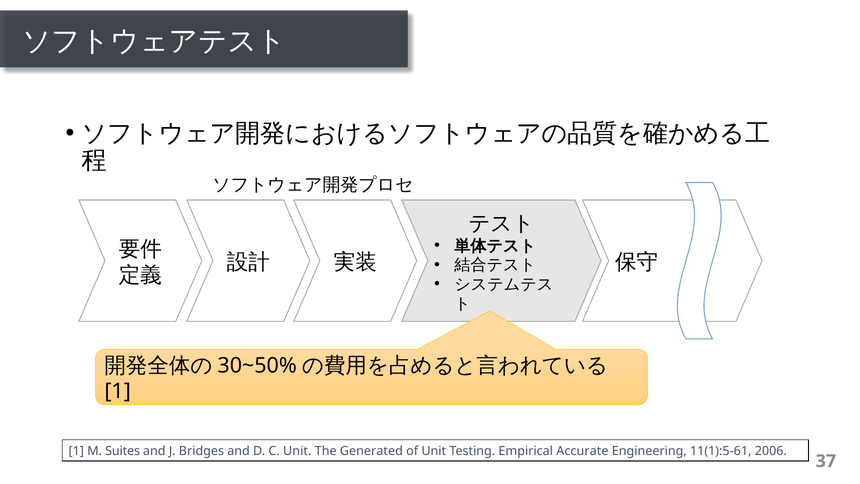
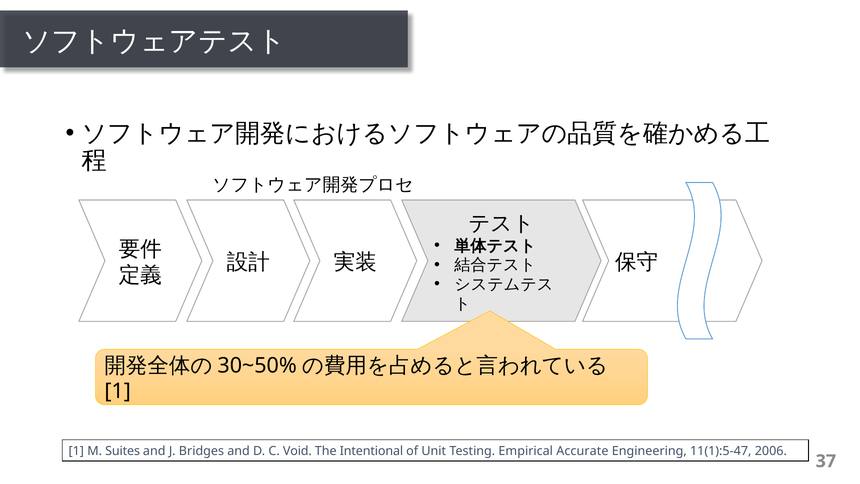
C Unit: Unit -> Void (297, 451)
Generated: Generated -> Intentional (371, 451)
11(1):5-61: 11(1):5-61 -> 11(1):5-47 (721, 451)
